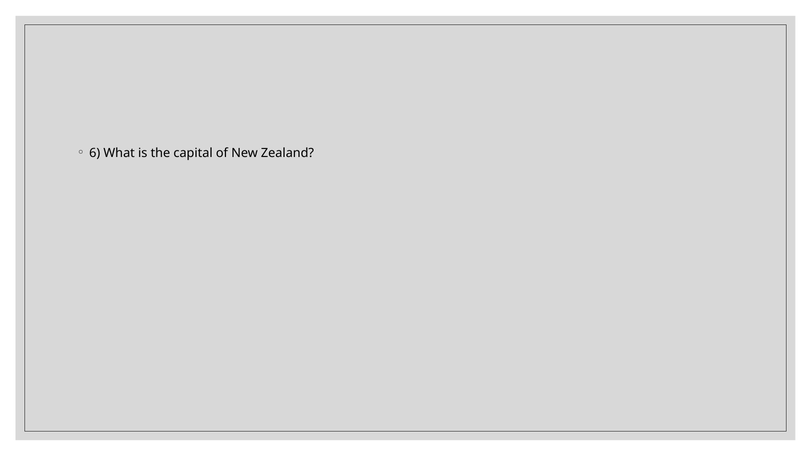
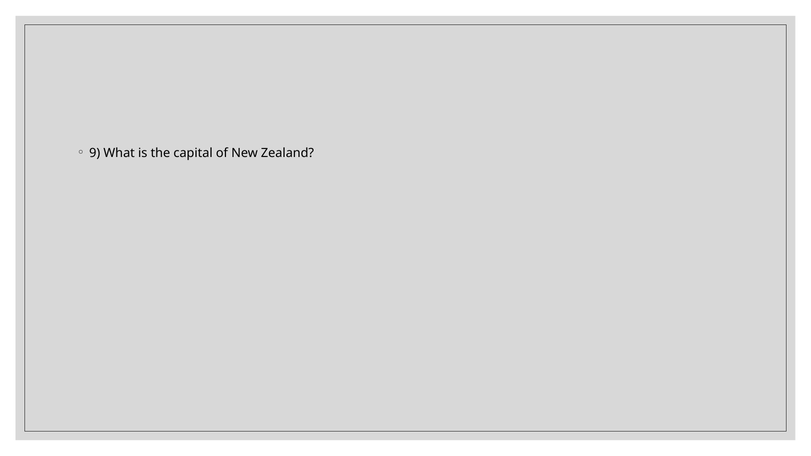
6: 6 -> 9 (95, 153)
